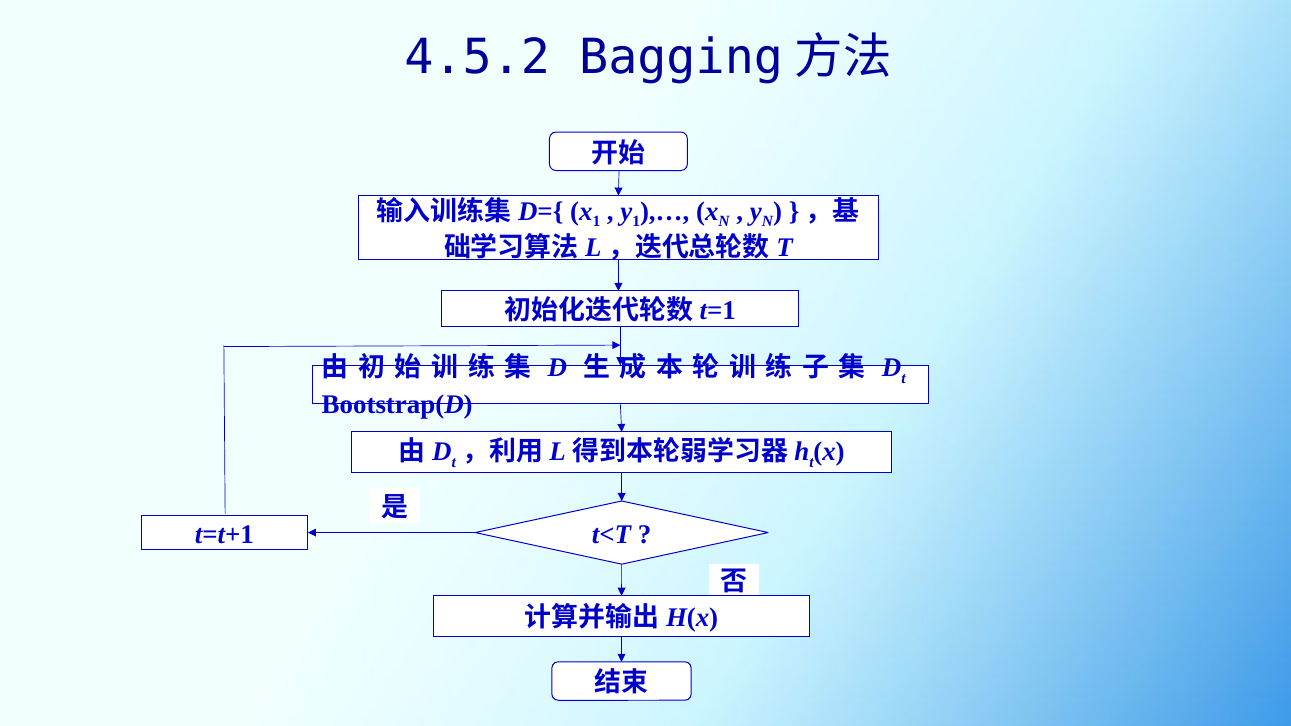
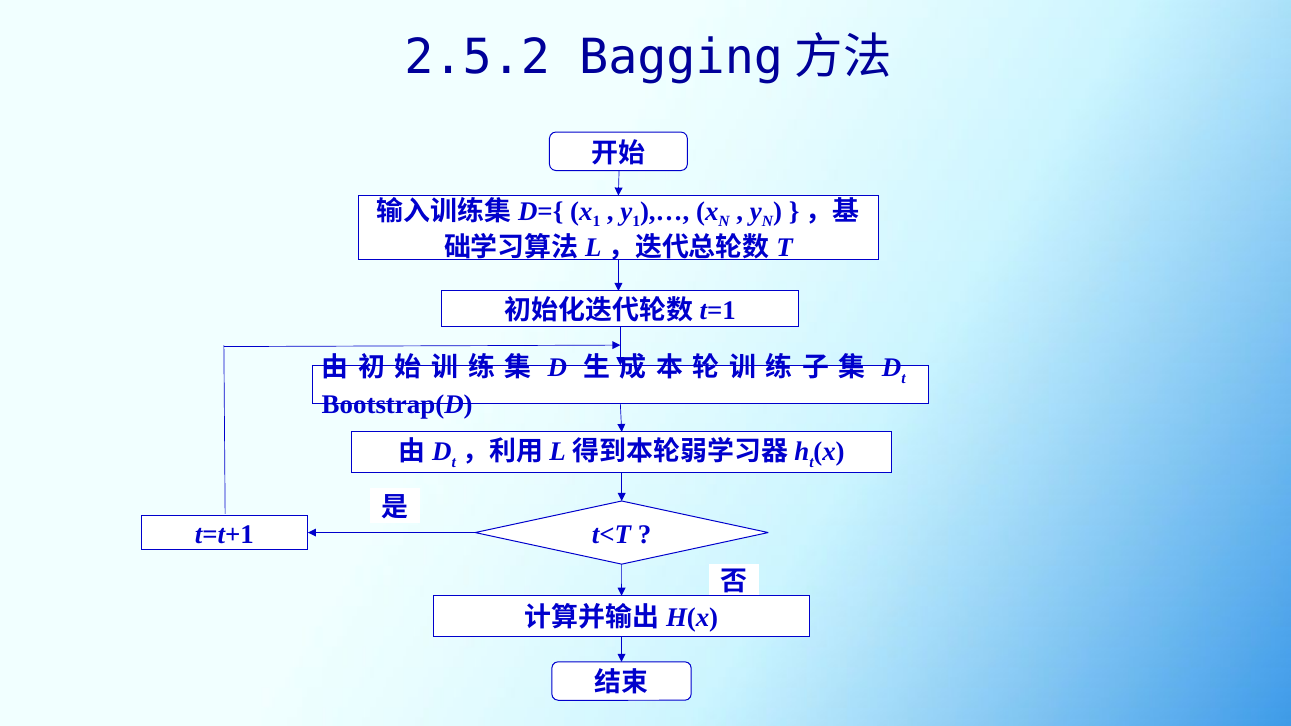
4.5.2: 4.5.2 -> 2.5.2 (477, 57)
